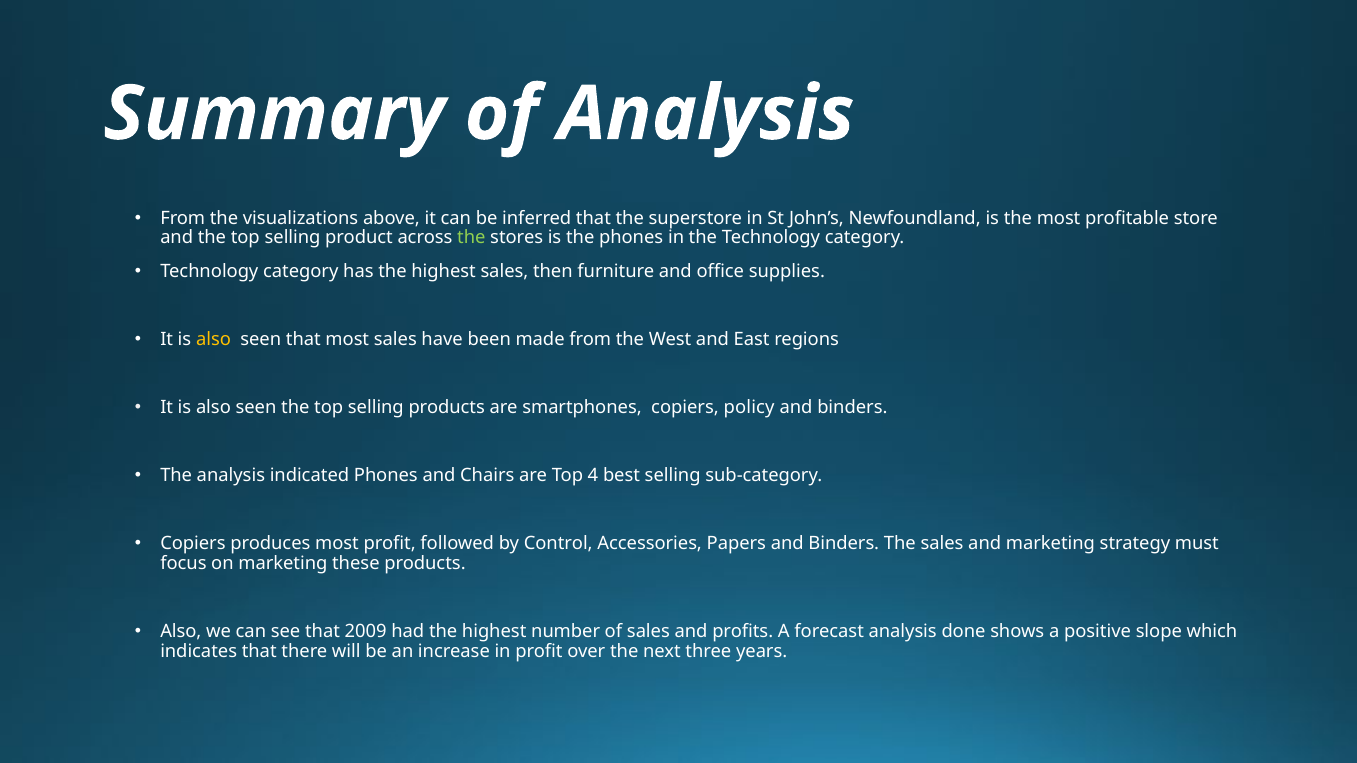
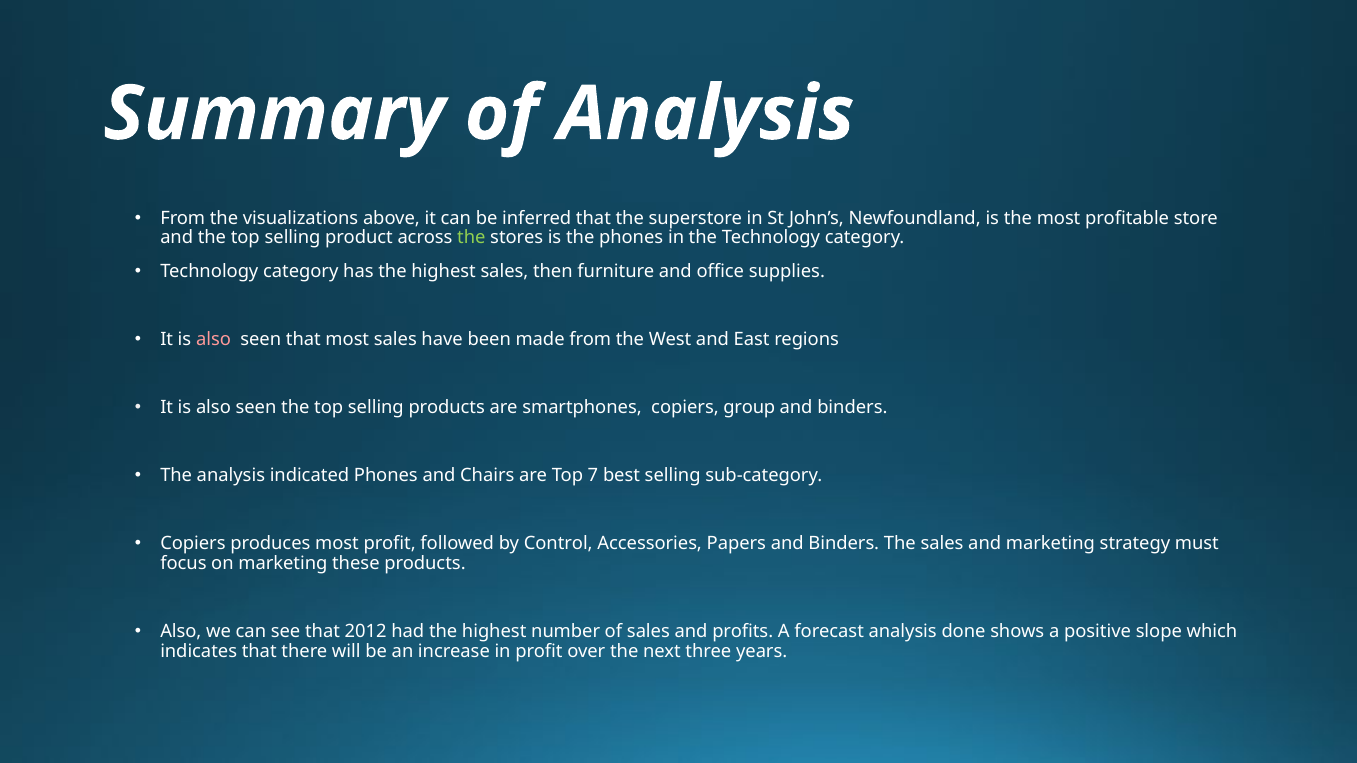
also colour: yellow -> pink (213, 340)
policy: policy -> group (749, 408)
4: 4 -> 7 (593, 476)
2009: 2009 -> 2012 (366, 632)
